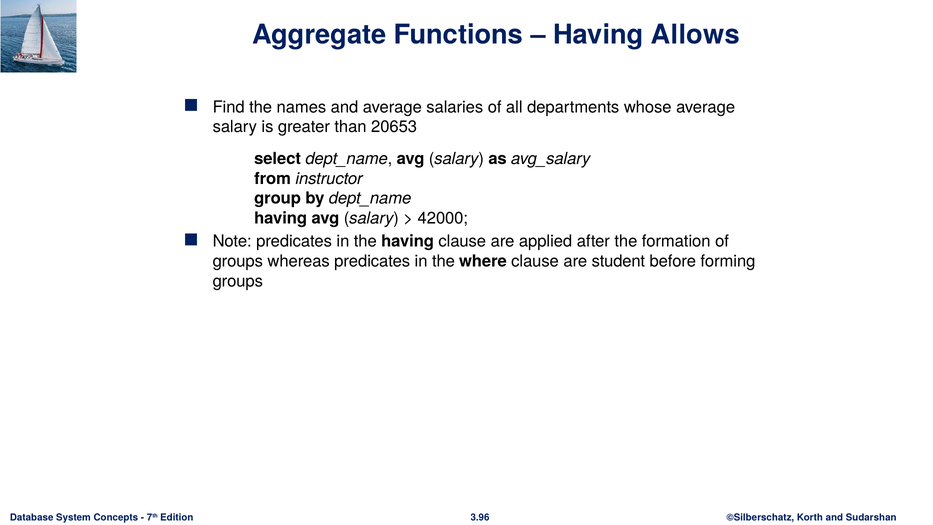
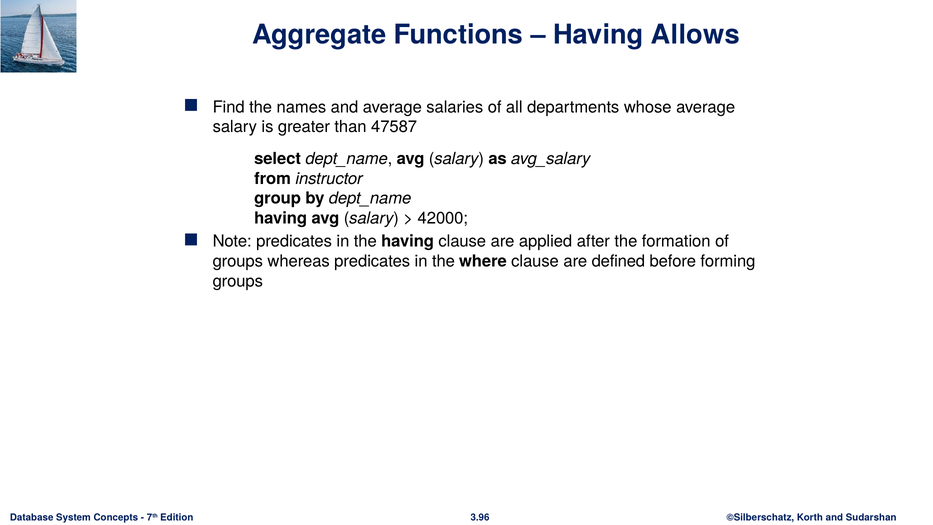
20653: 20653 -> 47587 (394, 127)
student: student -> defined (618, 261)
